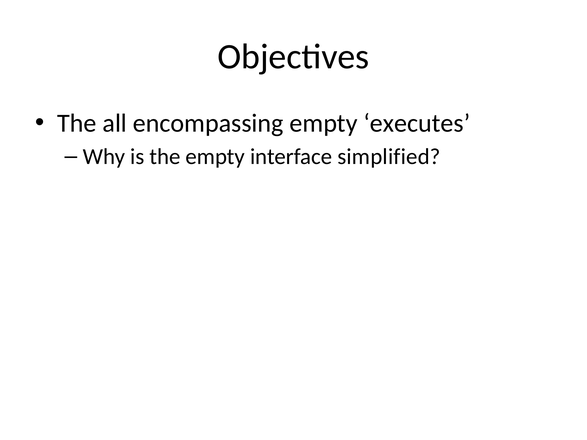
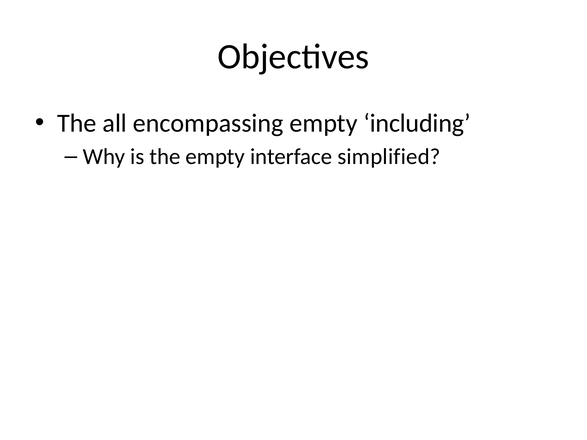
executes: executes -> including (417, 123)
